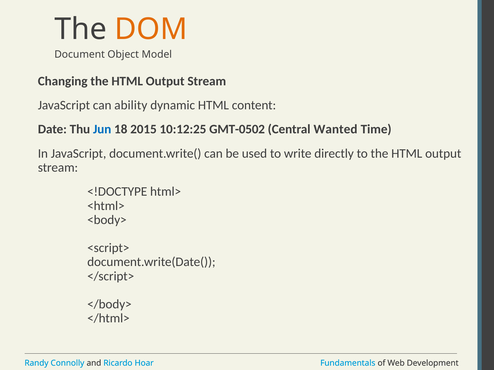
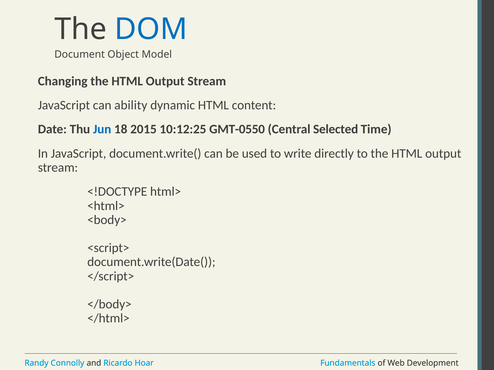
DOM colour: orange -> blue (151, 29)
GMT-0502: GMT-0502 -> GMT-0550 (237, 130)
Wanted: Wanted -> Selected (336, 130)
